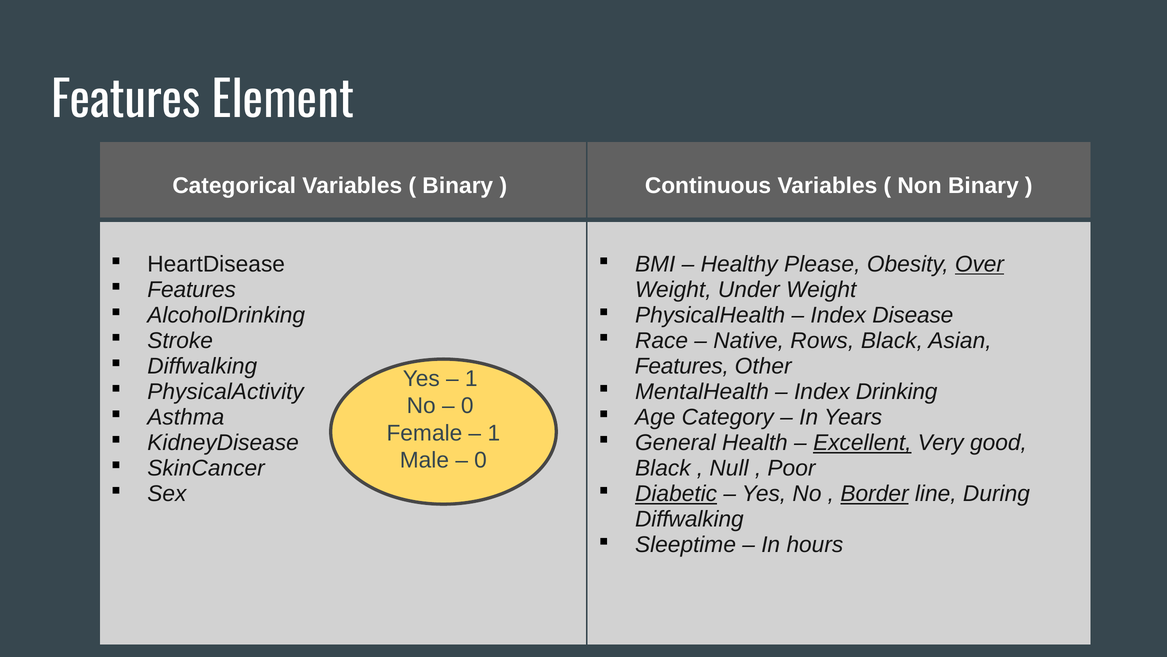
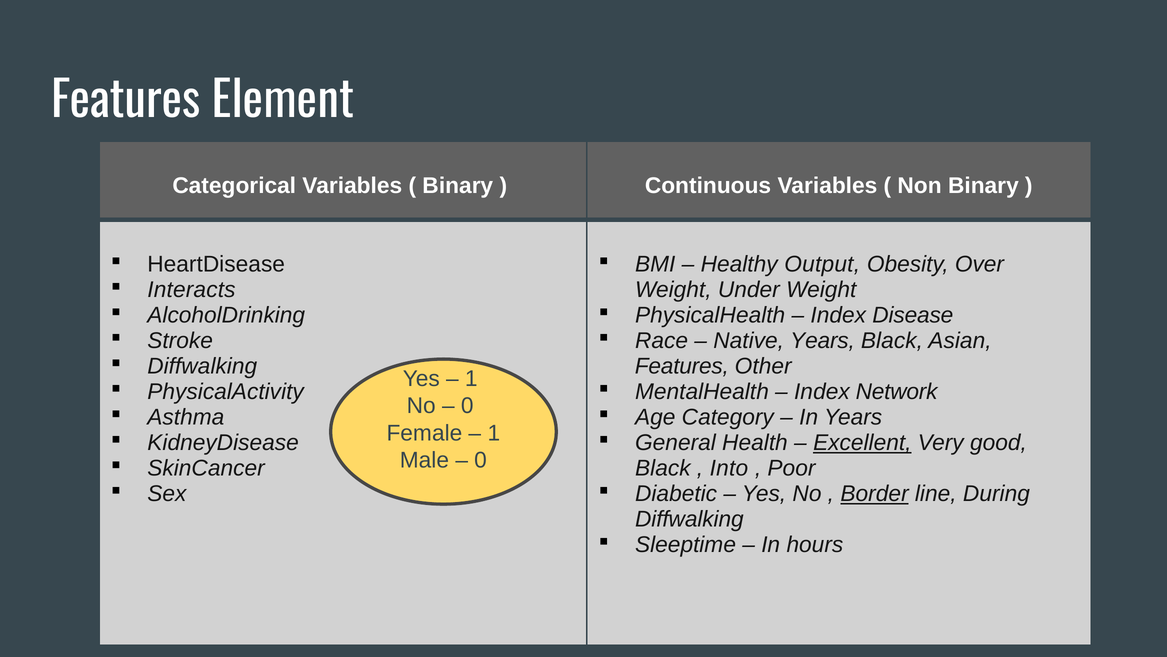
Please: Please -> Output (822, 264)
Over underline: present -> none (979, 264)
Features: Features -> Interacts (191, 289)
Native Rows: Rows -> Years (823, 340)
Drinking: Drinking -> Network (897, 391)
Null: Null -> Into (729, 468)
Diabetic underline: present -> none (676, 493)
